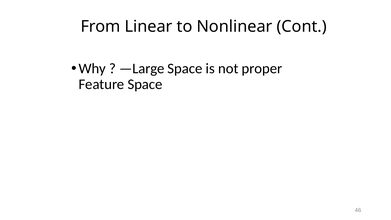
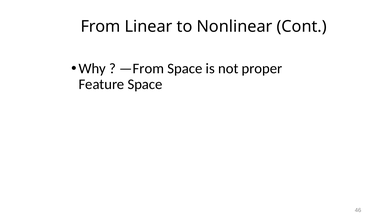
—Large: —Large -> —From (142, 68)
